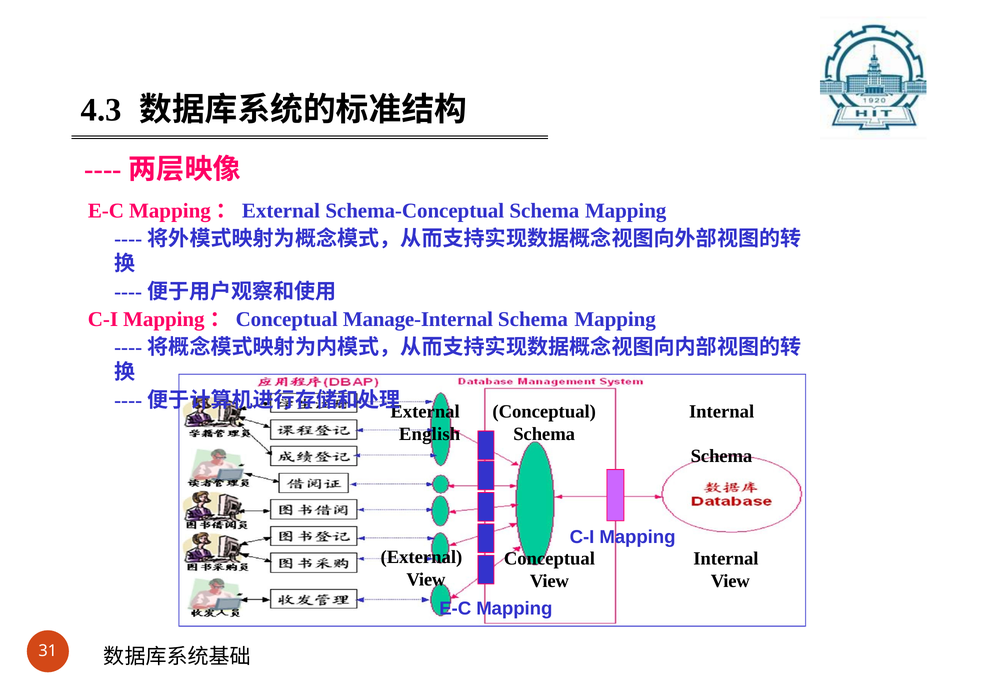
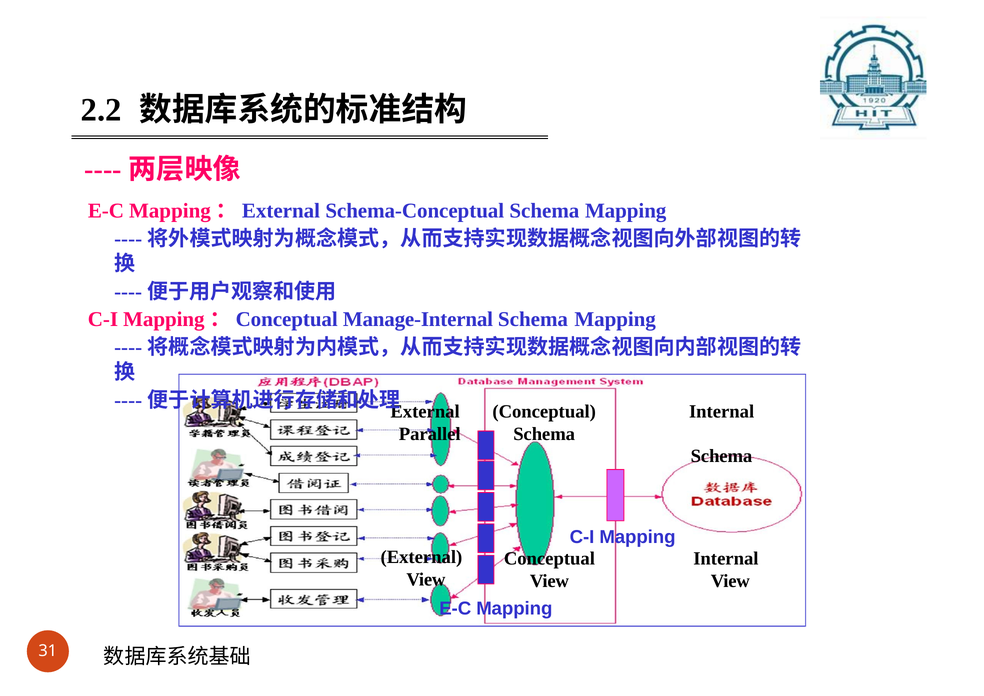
4.3: 4.3 -> 2.2 (101, 110)
English: English -> Parallel (430, 434)
